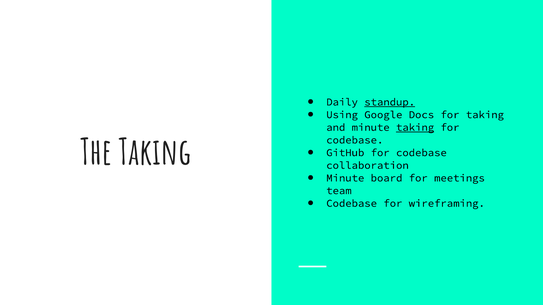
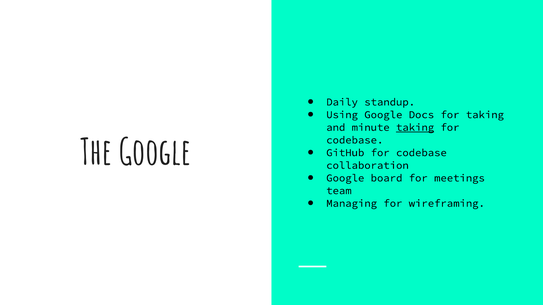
standup underline: present -> none (390, 102)
The Taking: Taking -> Google (155, 153)
Minute: Minute -> Google (345, 178)
Codebase: Codebase -> Managing (352, 204)
